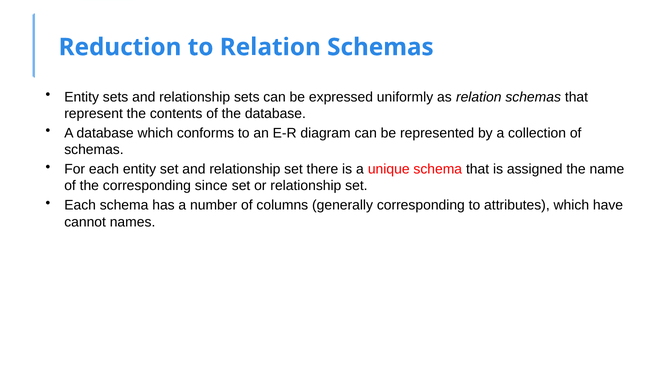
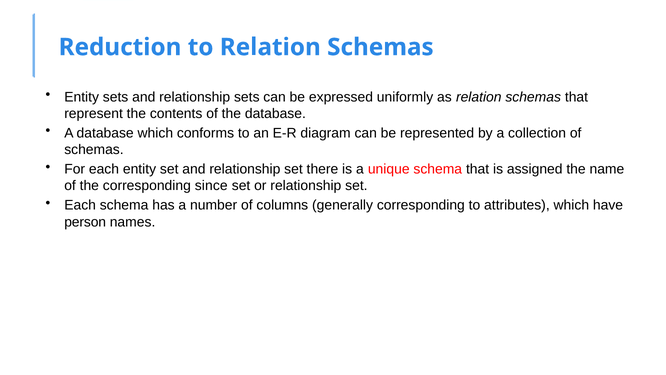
cannot: cannot -> person (85, 222)
